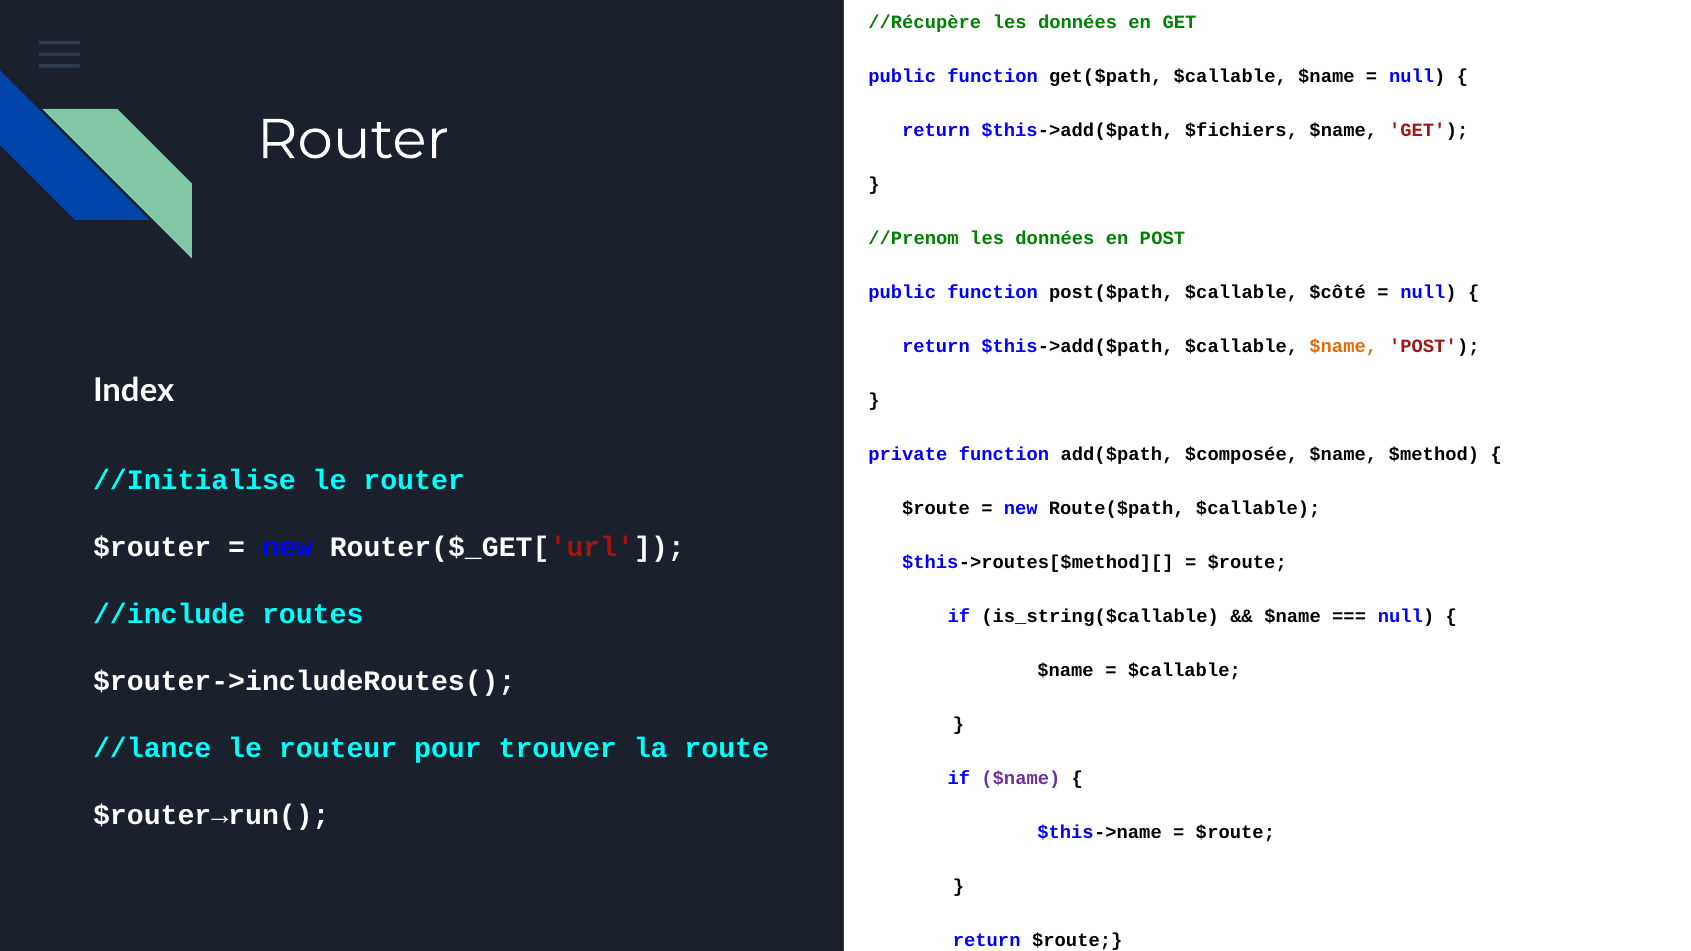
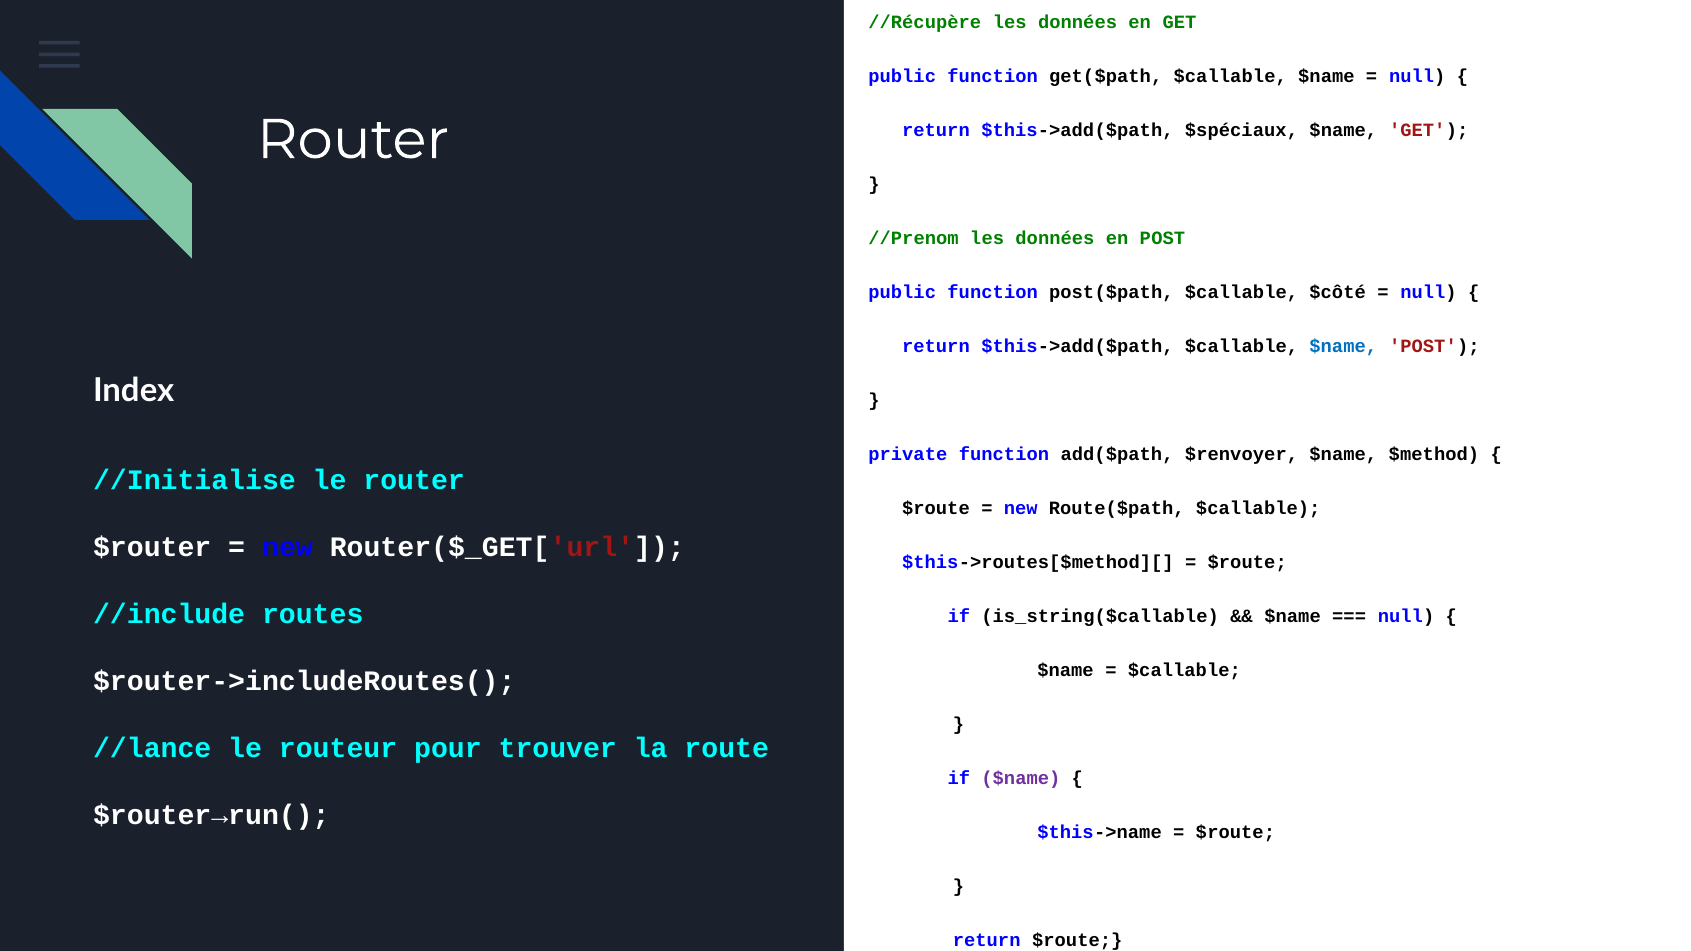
$fichiers: $fichiers -> $spéciaux (1241, 131)
$name colour: orange -> blue (1343, 347)
$composée: $composée -> $renvoyer (1242, 455)
